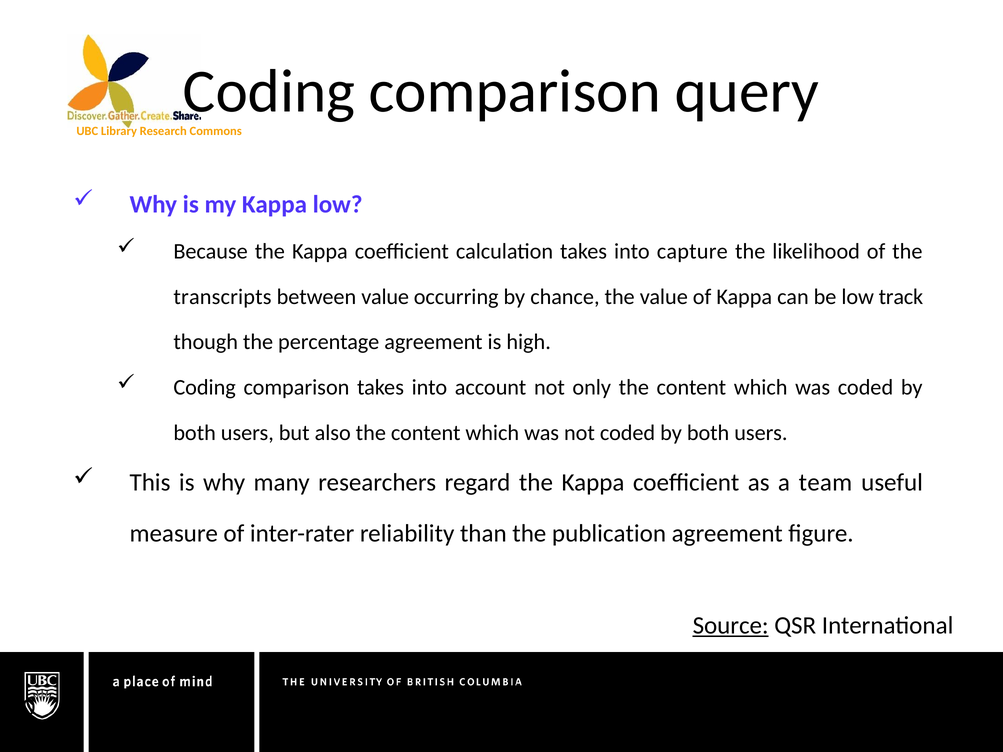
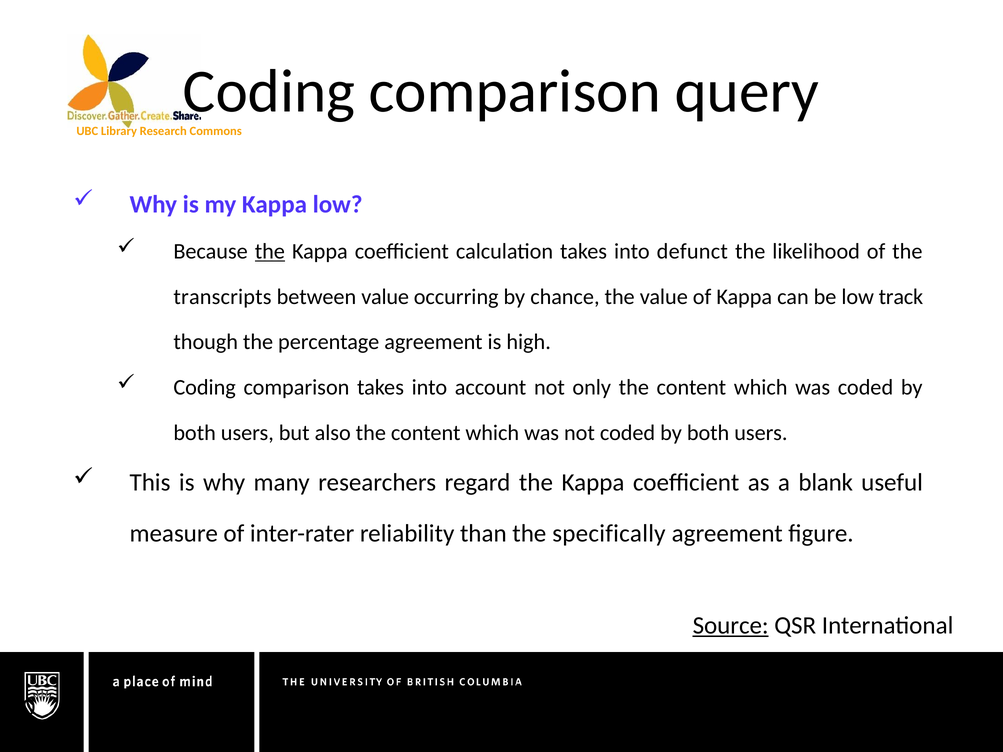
the underline: none -> present (270, 251)
capture: capture -> defunct (692, 251)
team: team -> blank (826, 483)
publication: publication -> specifically (609, 534)
